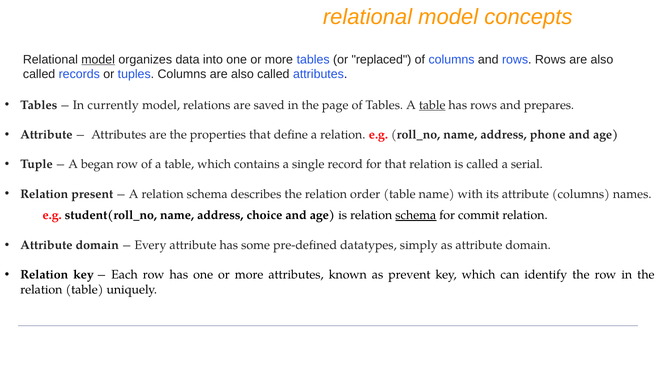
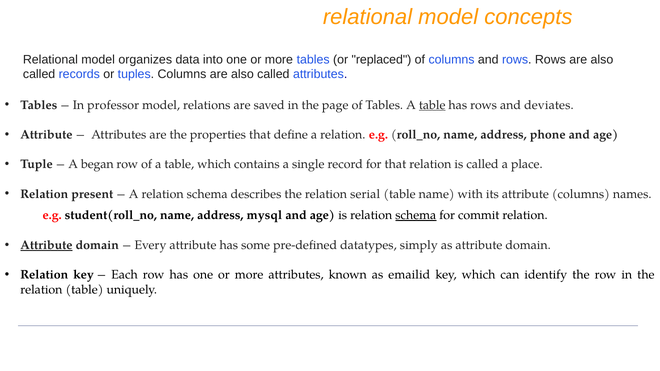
model underline: present -> none (98, 60)
currently: currently -> professor (113, 105)
prepares: prepares -> deviates (549, 105)
serial: serial -> place (527, 164)
order: order -> serial (365, 194)
choice: choice -> mysql (264, 215)
Attribute underline: none -> present (46, 245)
prevent: prevent -> emailid (409, 275)
